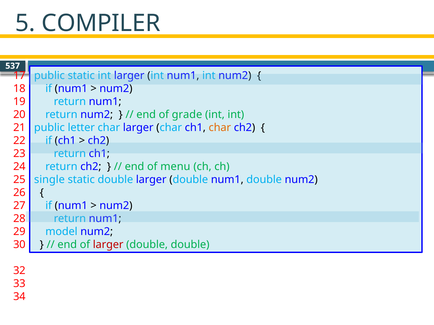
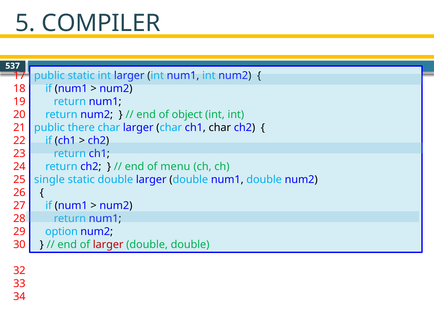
grade: grade -> object (187, 115)
letter: letter -> there (81, 128)
char colour: orange -> black (220, 128)
model: model -> option (61, 232)
